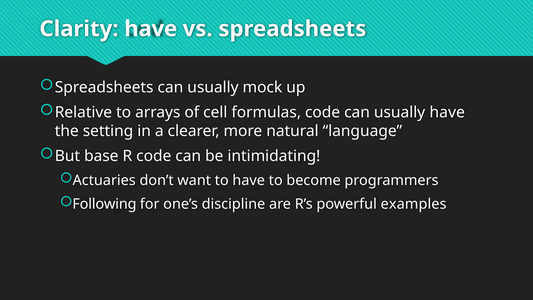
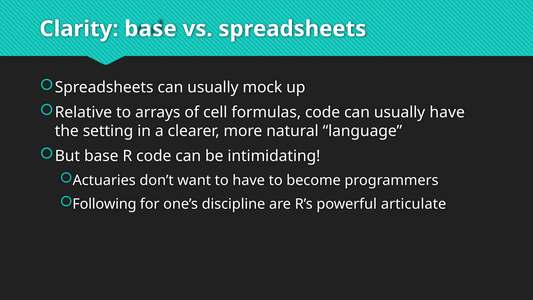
Clarity have: have -> base (150, 29)
examples: examples -> articulate (414, 204)
